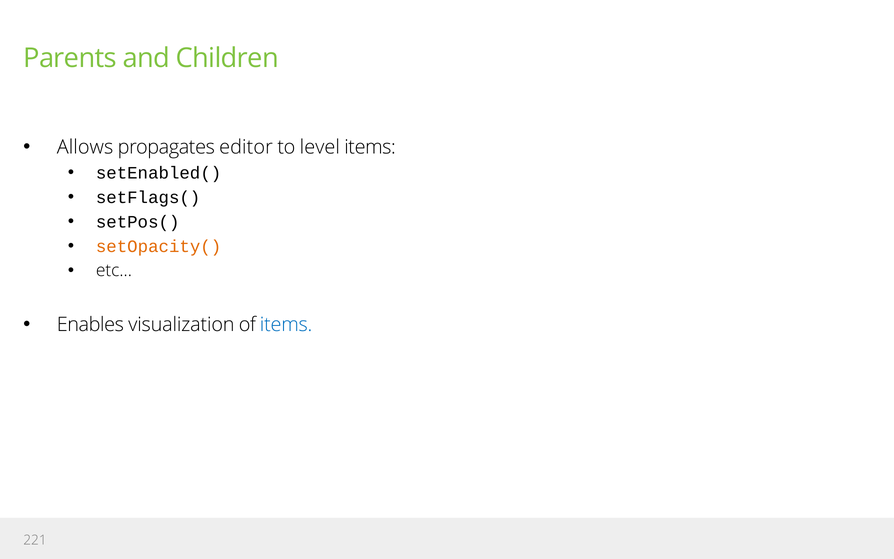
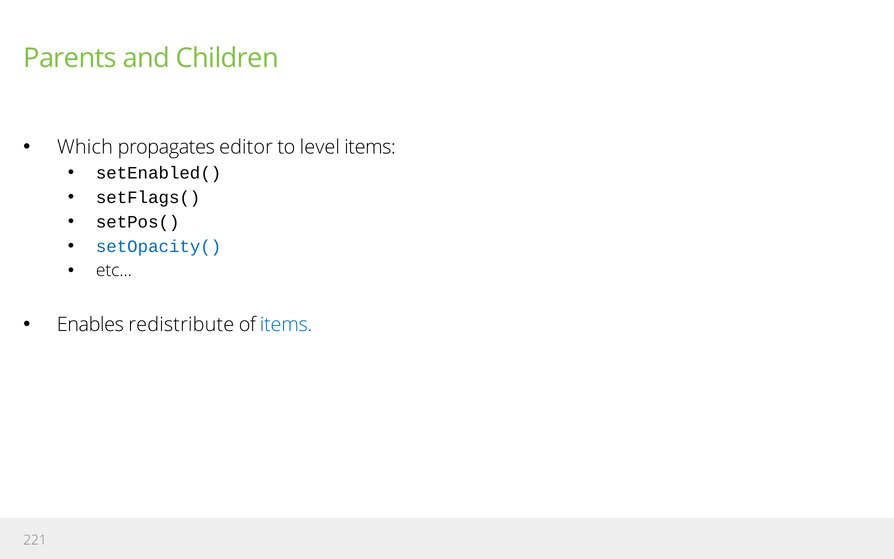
Allows: Allows -> Which (85, 147)
setOpacity( colour: orange -> blue (159, 246)
visualization: visualization -> redistribute (181, 325)
